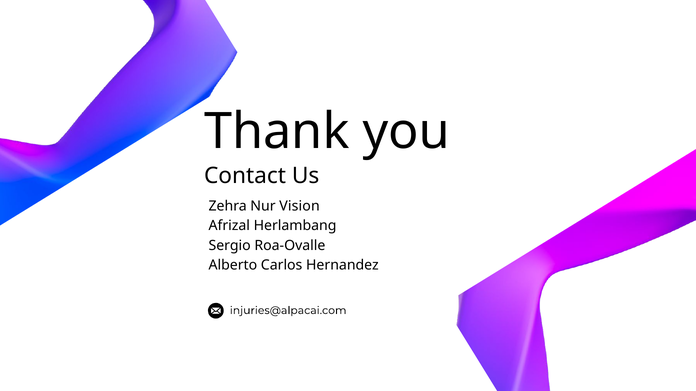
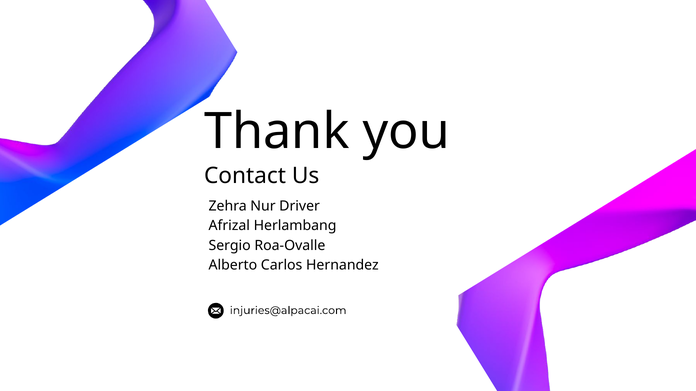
Vision: Vision -> Driver (300, 206)
